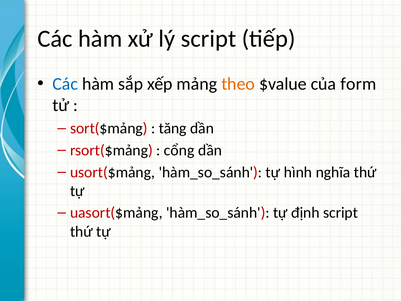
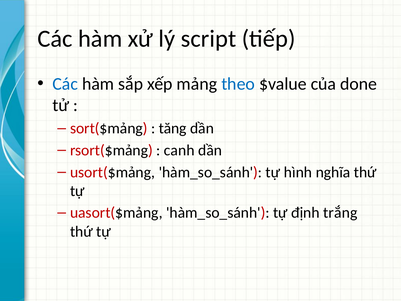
theo colour: orange -> blue (238, 84)
form: form -> done (359, 84)
cổng: cổng -> canh (179, 150)
định script: script -> trắng (340, 213)
